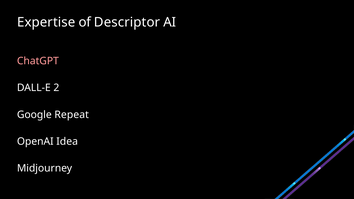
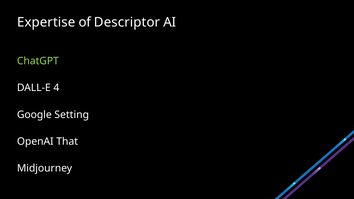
ChatGPT colour: pink -> light green (38, 61)
2: 2 -> 4 (56, 88)
Repeat: Repeat -> Setting (72, 115)
Idea: Idea -> That (67, 142)
